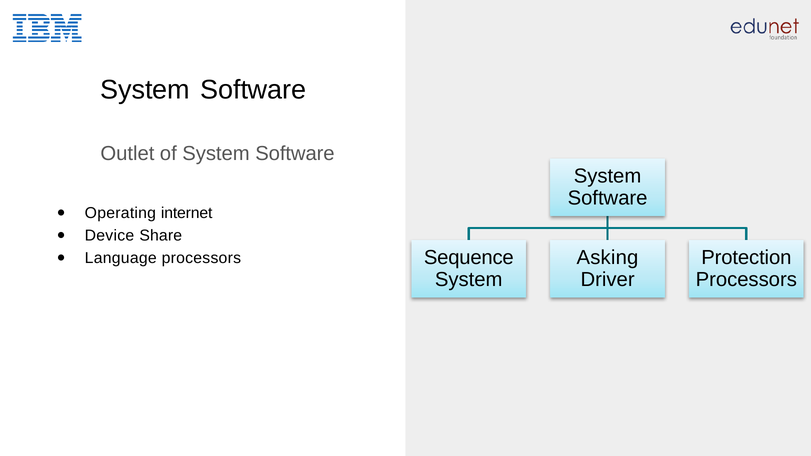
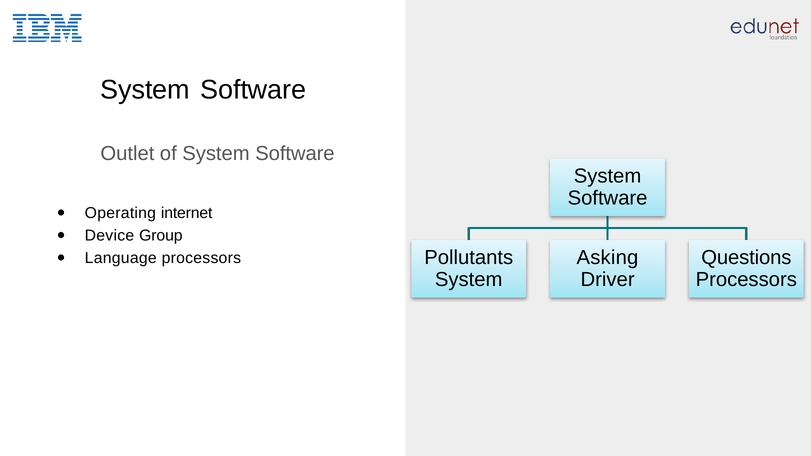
Share: Share -> Group (161, 236)
Sequence: Sequence -> Pollutants (469, 258)
Protection: Protection -> Questions (746, 258)
